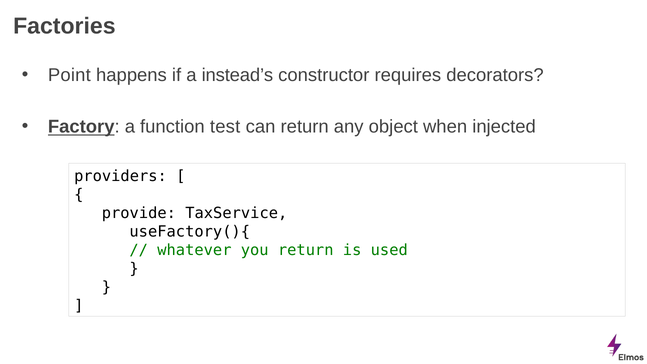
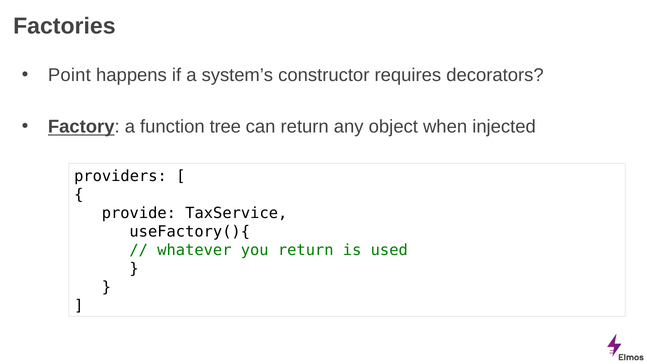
instead’s: instead’s -> system’s (237, 75)
test: test -> tree (225, 127)
